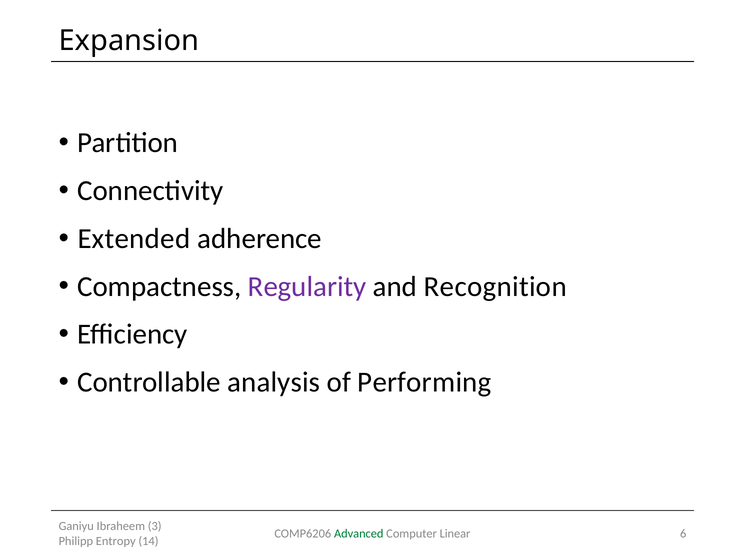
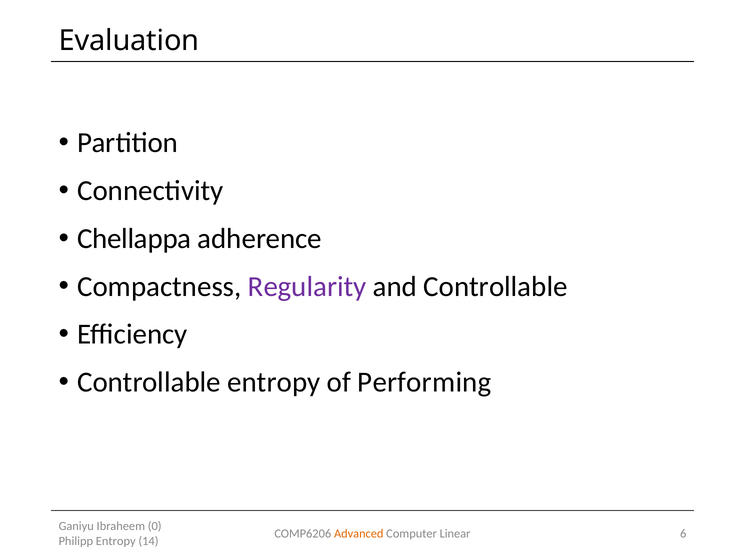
Expansion: Expansion -> Evaluation (129, 41)
Extended: Extended -> Chellappa (134, 238)
and Recognition: Recognition -> Controllable (495, 286)
Controllable analysis: analysis -> entropy (274, 382)
3: 3 -> 0 (155, 526)
Advanced colour: green -> orange (359, 533)
